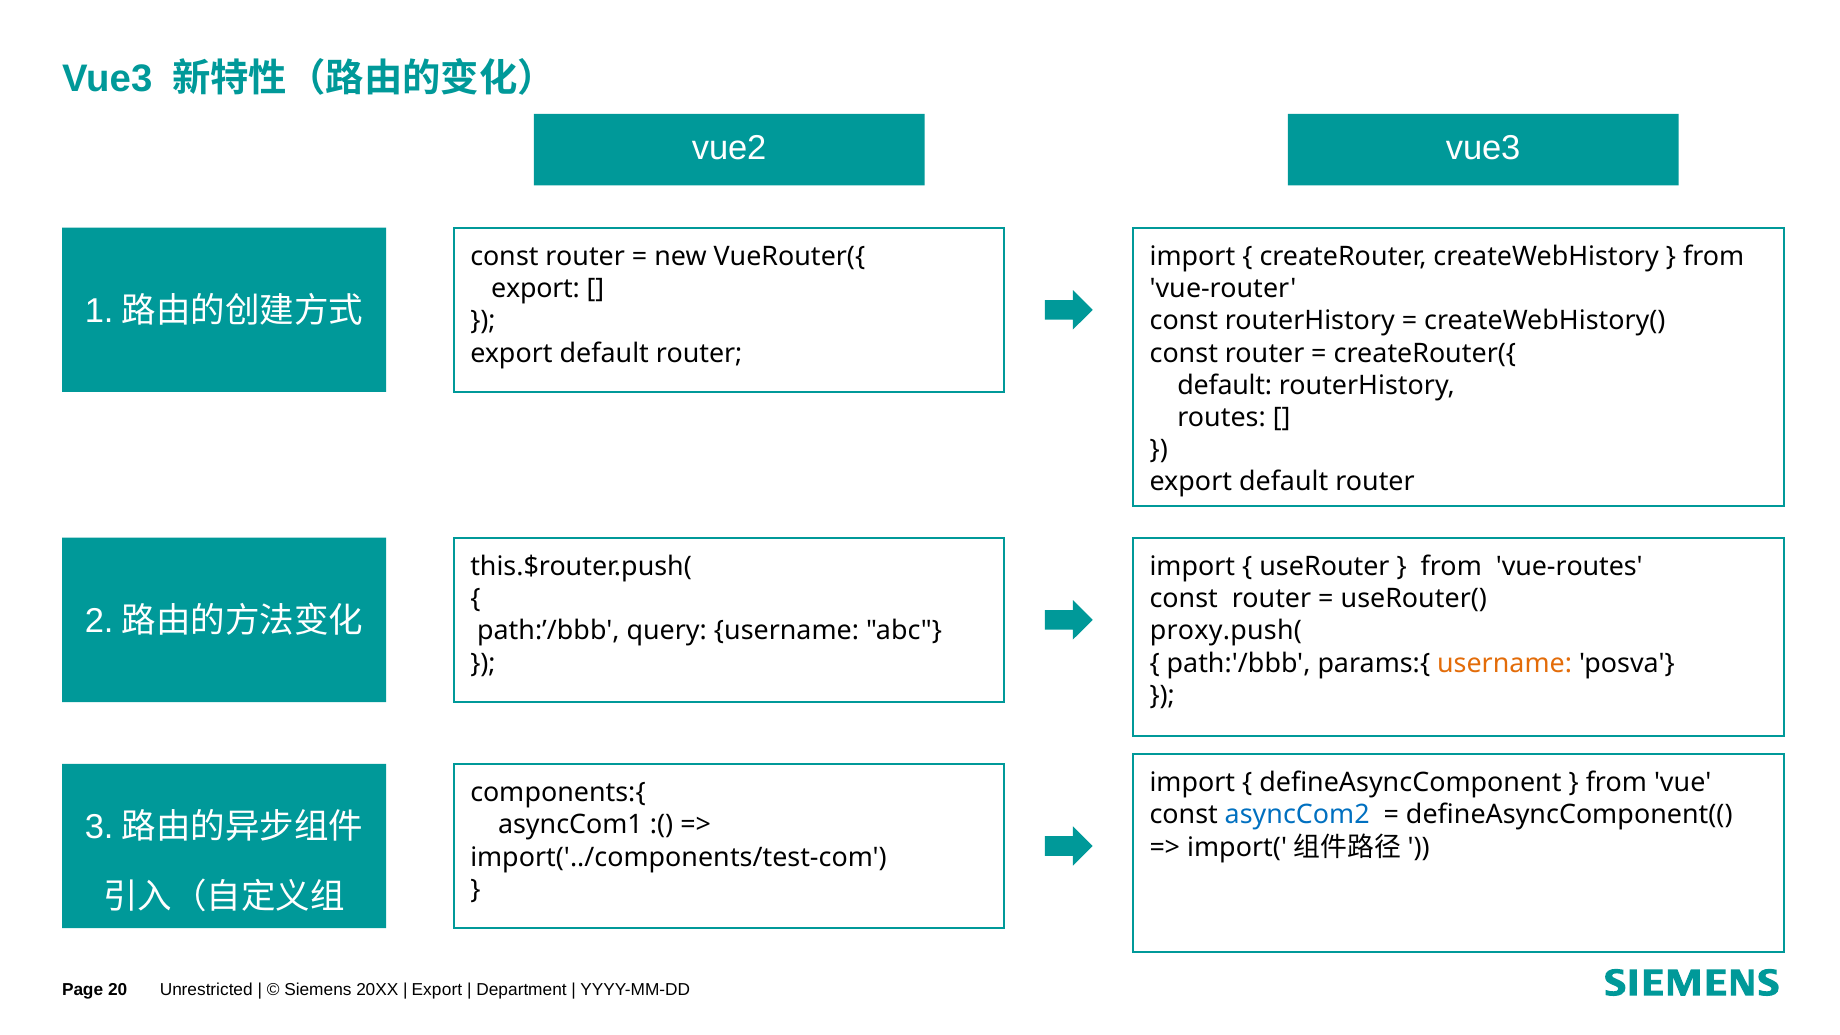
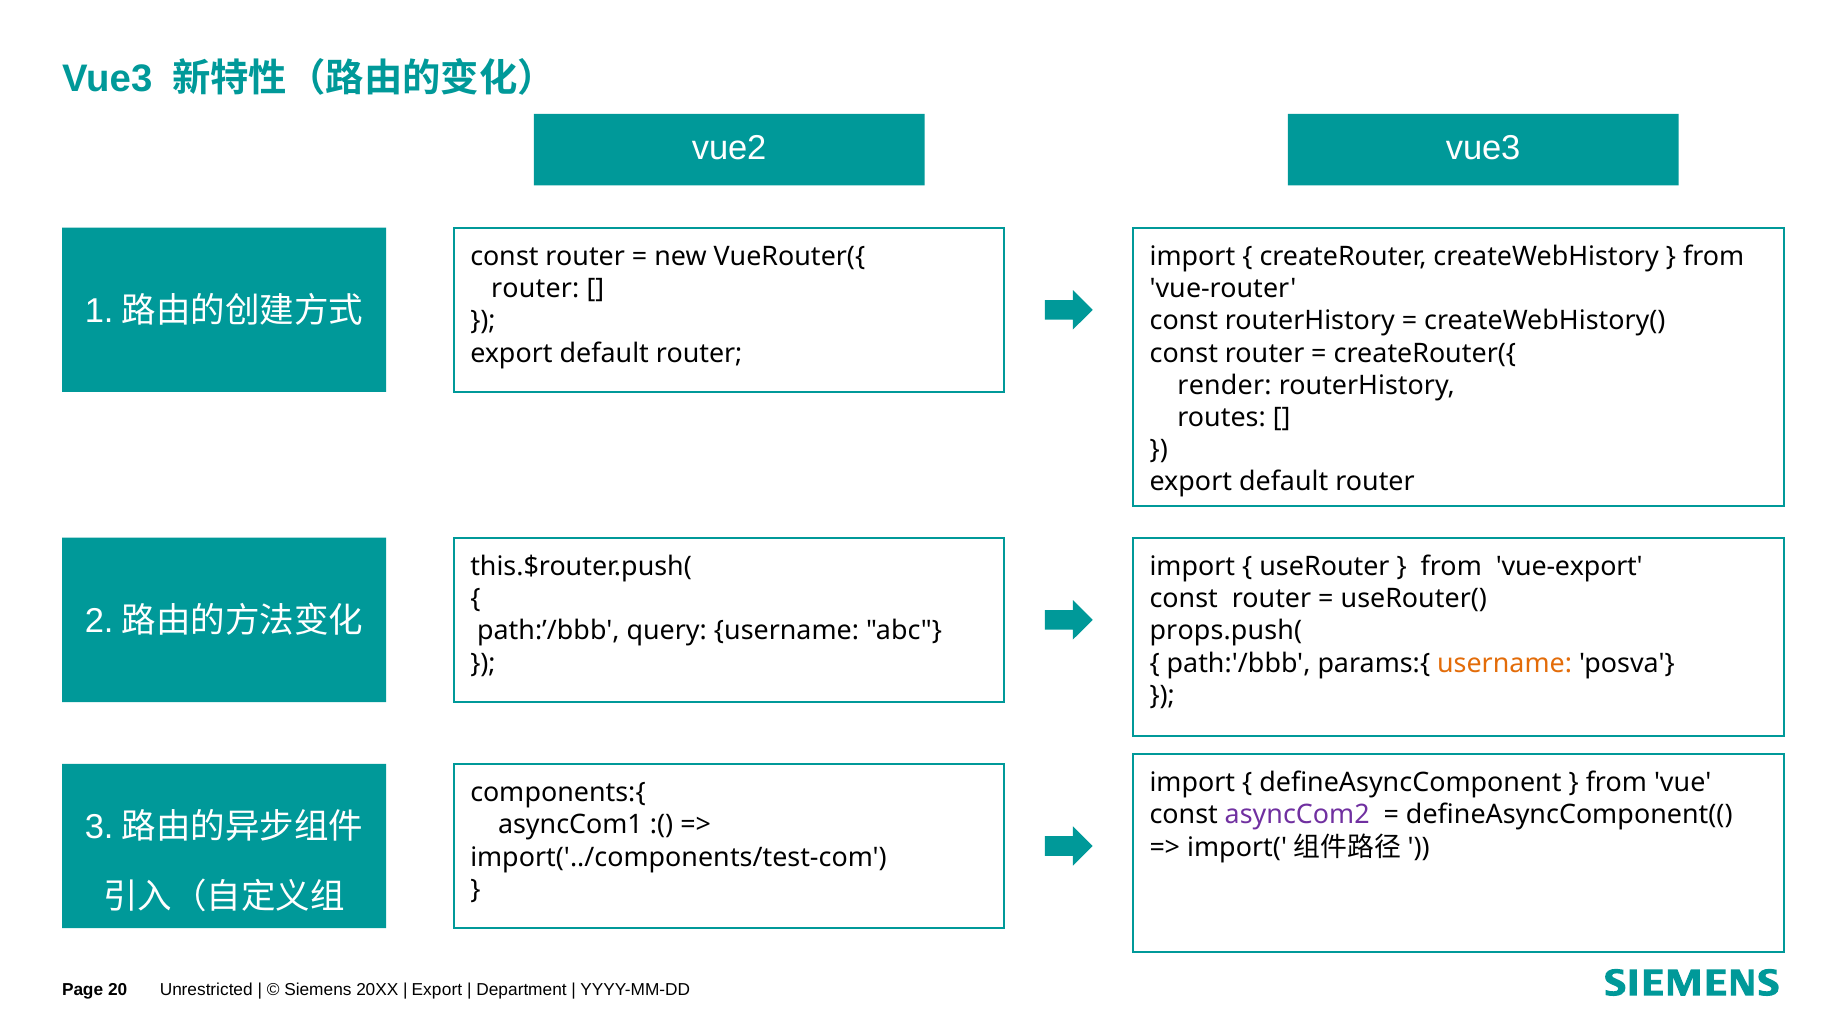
export: export -> router (535, 289)
default: default -> render (1225, 385)
vue-routes: vue-routes -> vue-export (1569, 567)
proxy.push(: proxy.push( -> props.push( (1226, 631)
asyncCom2 colour: blue -> purple (1297, 815)
